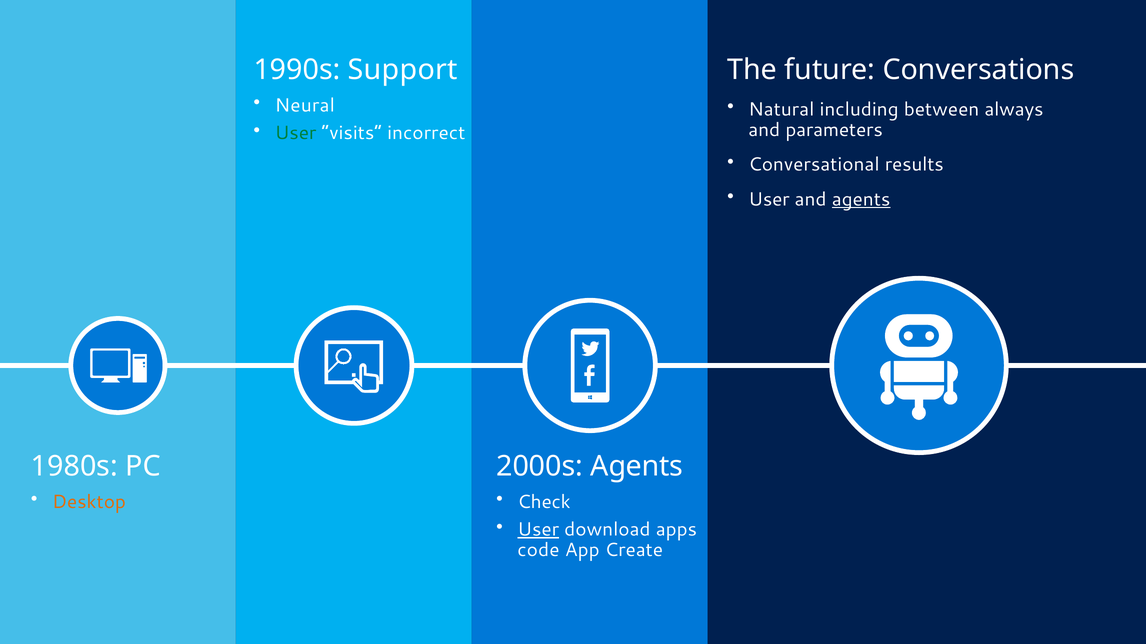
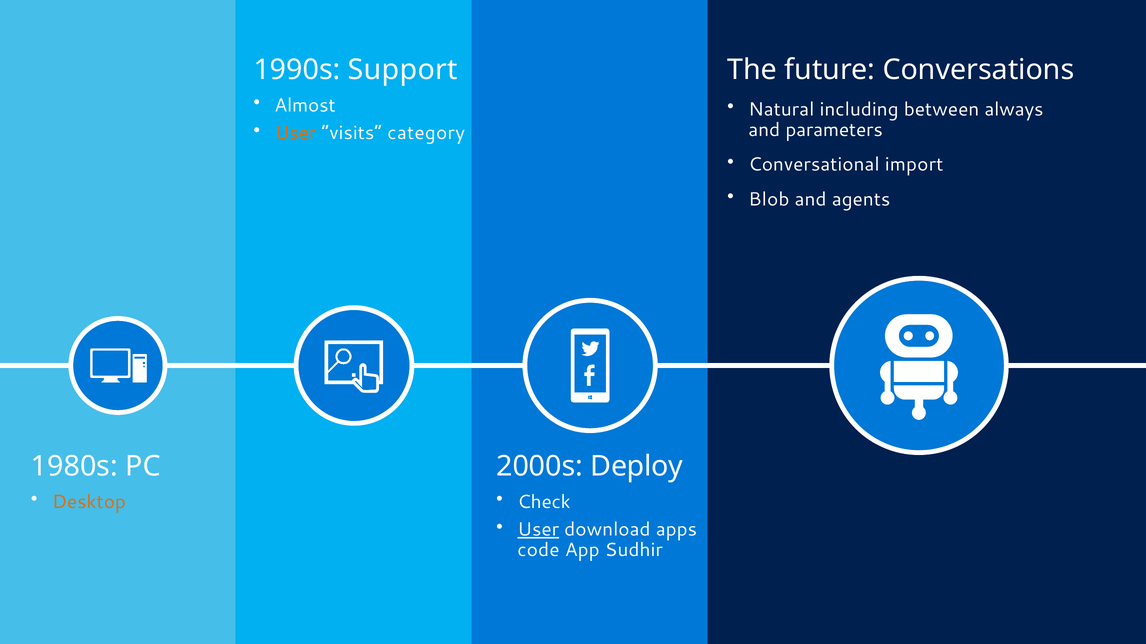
Neural: Neural -> Almost (305, 106)
User colour: green -> orange (296, 133)
incorrect: incorrect -> category (426, 133)
results: results -> import (914, 165)
User: User -> Blob (769, 199)
agents underline: present -> none (861, 199)
2000s Agents: Agents -> Deploy (637, 467)
Create: Create -> Sudhir (634, 551)
